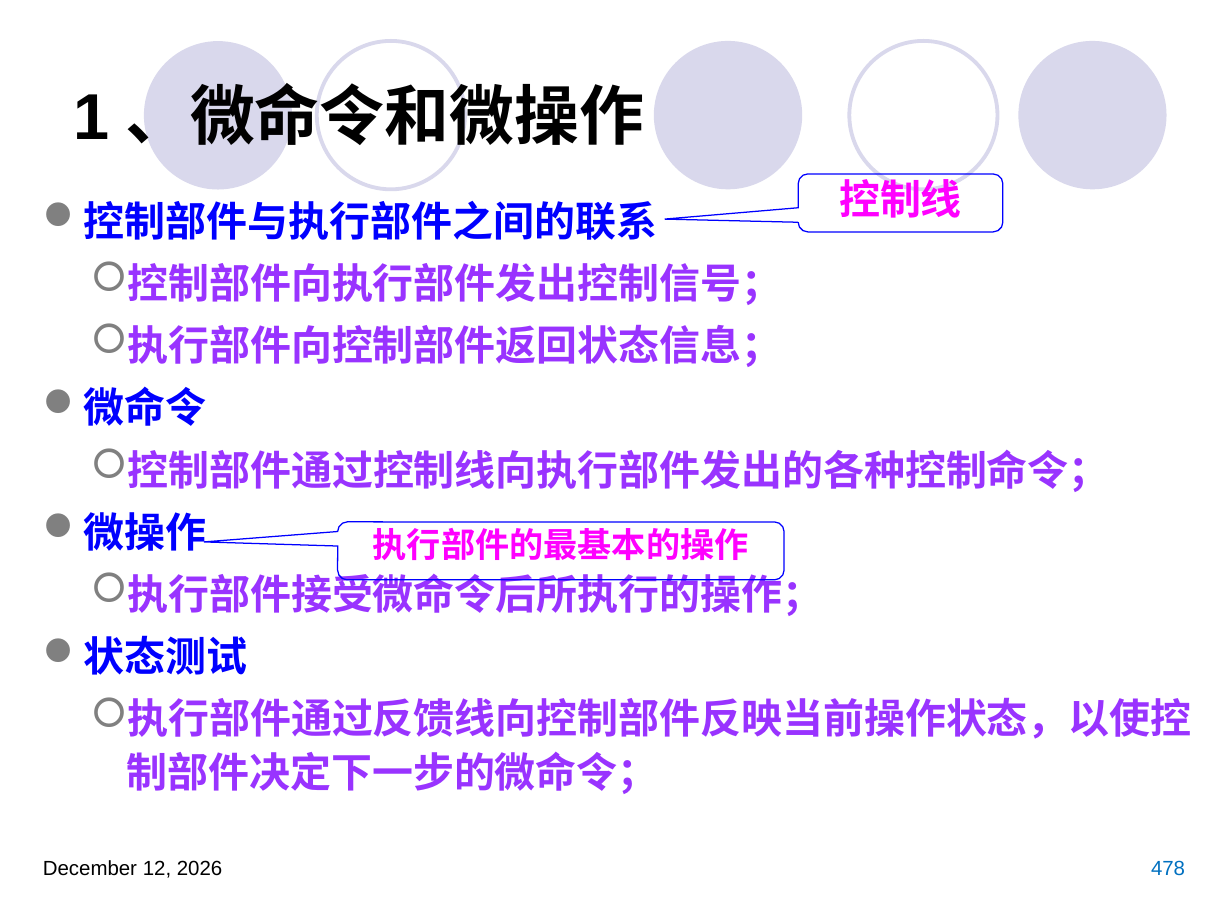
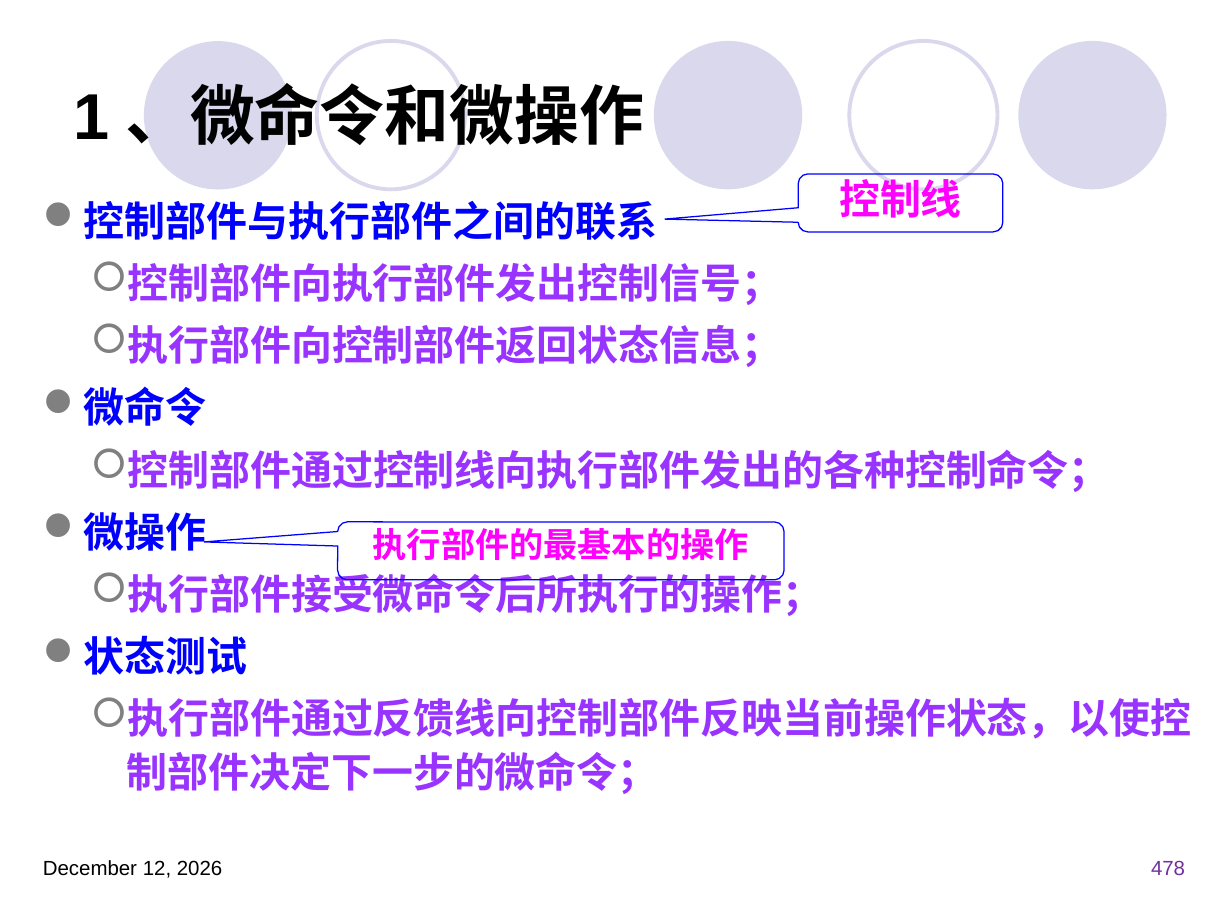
478 colour: blue -> purple (1168, 869)
